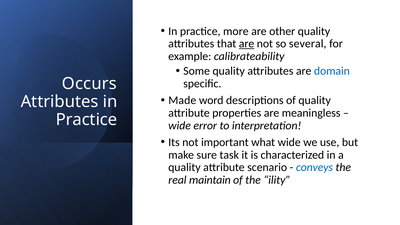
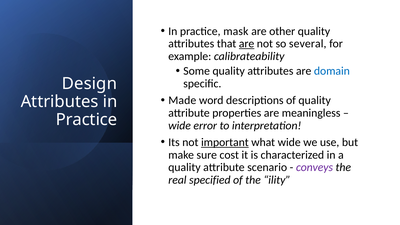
more: more -> mask (236, 31)
Occurs: Occurs -> Design (89, 84)
important underline: none -> present (225, 142)
task: task -> cost (229, 155)
conveys colour: blue -> purple (315, 167)
maintain: maintain -> specified (210, 180)
